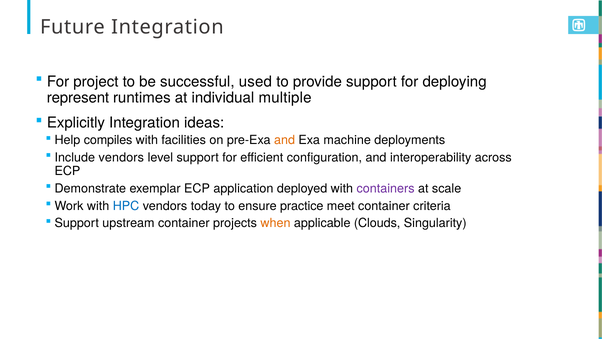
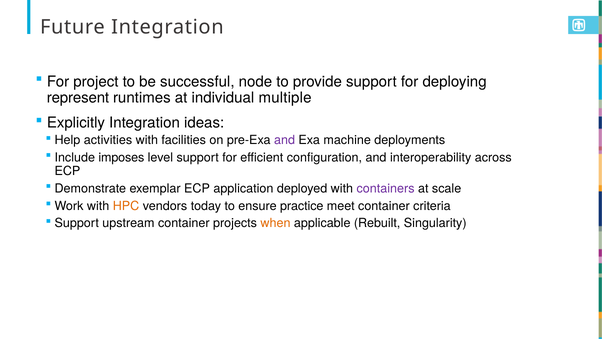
used: used -> node (255, 81)
compiles: compiles -> activities (108, 140)
and colour: orange -> purple (285, 140)
Include vendors: vendors -> imposes (121, 158)
HPC colour: blue -> orange (126, 206)
Clouds: Clouds -> Rebuilt (377, 223)
